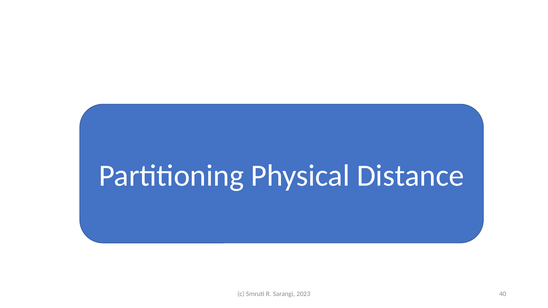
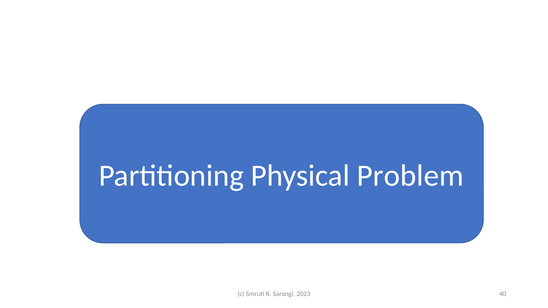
Distance: Distance -> Problem (410, 176)
